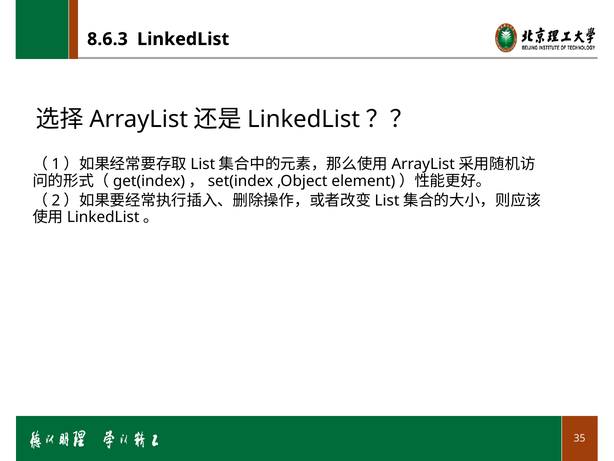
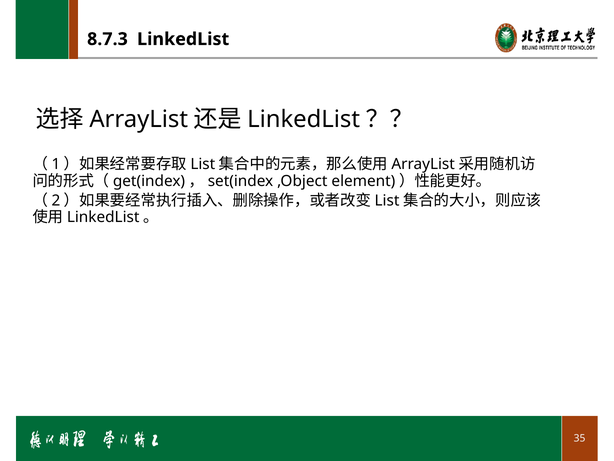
8.6.3: 8.6.3 -> 8.7.3 (107, 39)
